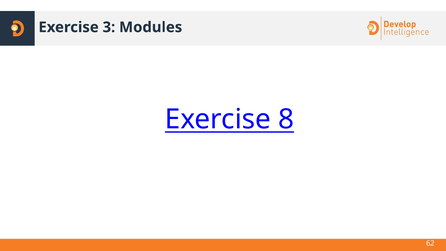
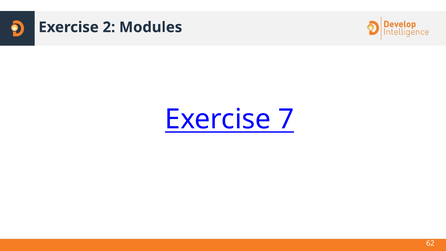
3: 3 -> 2 (109, 27)
8: 8 -> 7 (286, 119)
